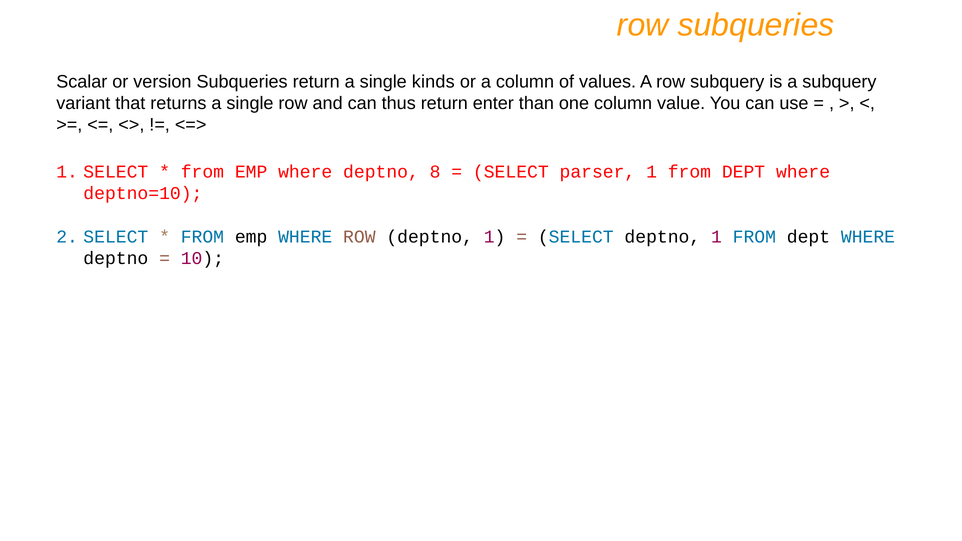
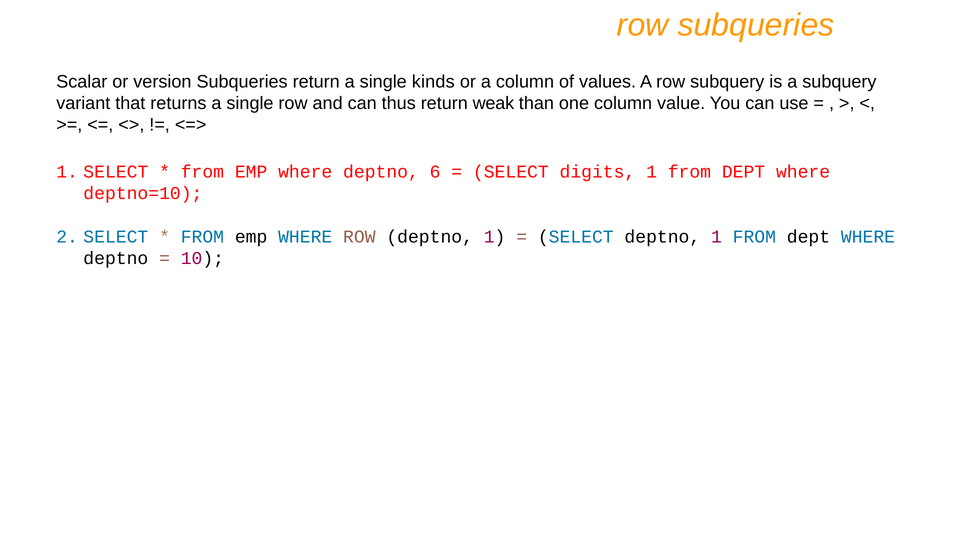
enter: enter -> weak (493, 103)
8: 8 -> 6 (435, 172)
parser: parser -> digits (597, 172)
